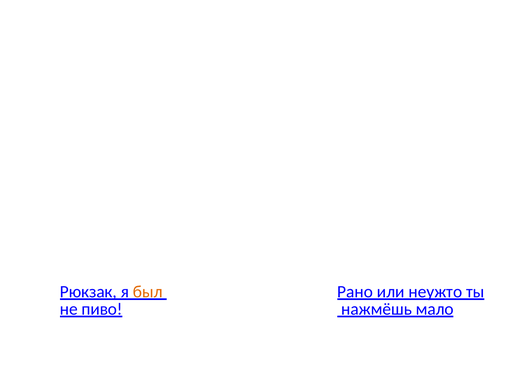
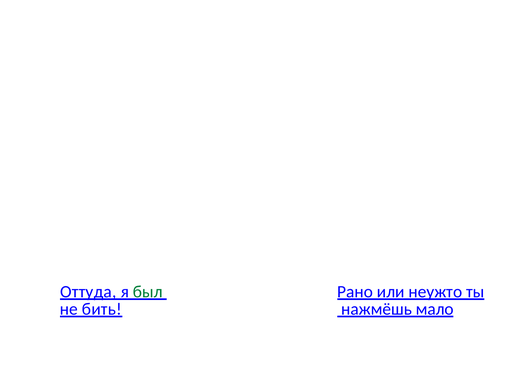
Рюкзак: Рюкзак -> Оттуда (88, 292)
был colour: orange -> green (148, 292)
пиво: пиво -> бить (102, 309)
